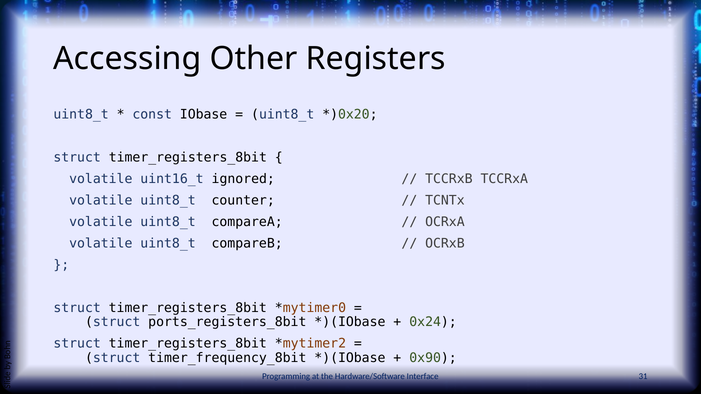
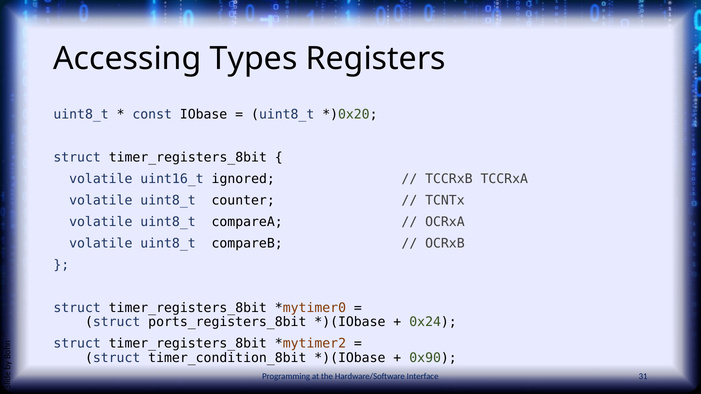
Other: Other -> Types (254, 59)
timer_frequency_8bit: timer_frequency_8bit -> timer_condition_8bit (227, 358)
